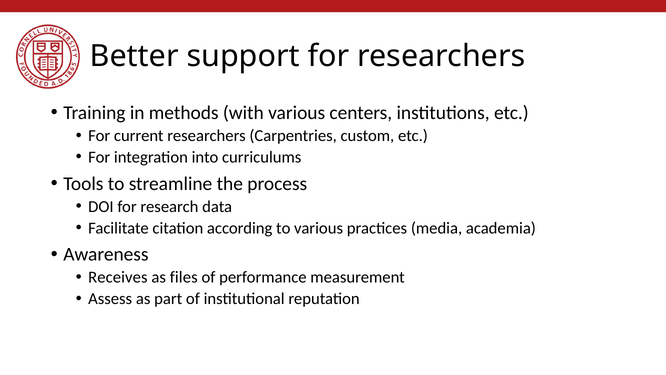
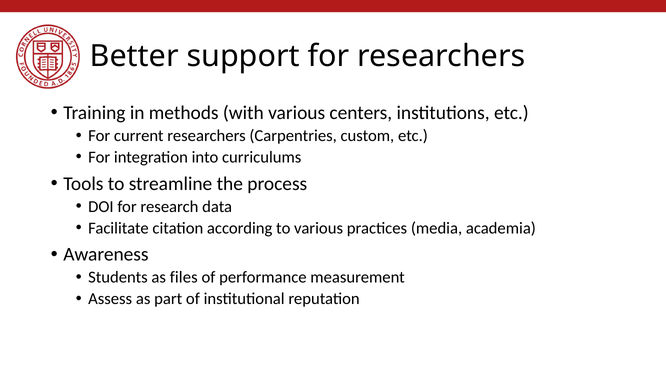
Receives: Receives -> Students (118, 277)
